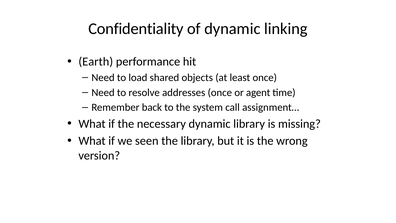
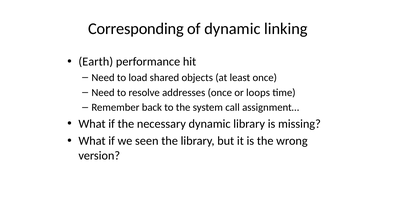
Confidentiality: Confidentiality -> Corresponding (136, 29)
agent: agent -> loops (258, 92)
